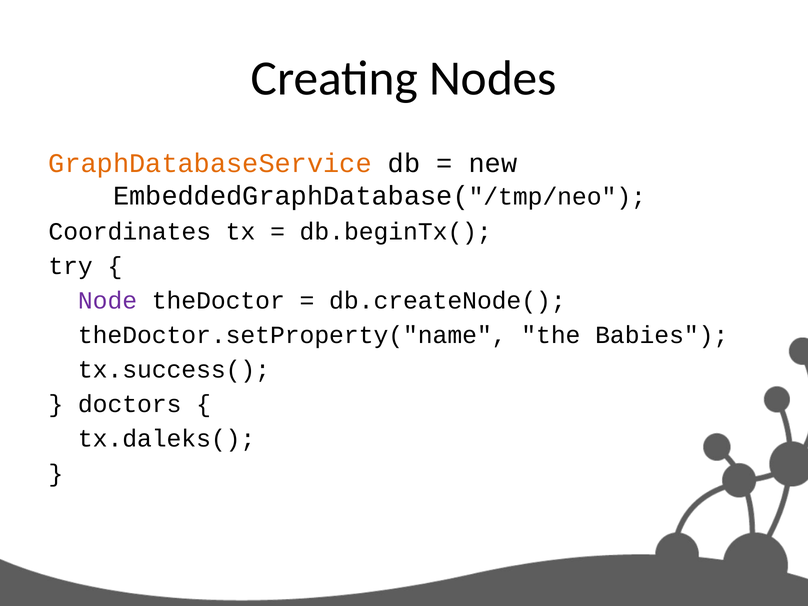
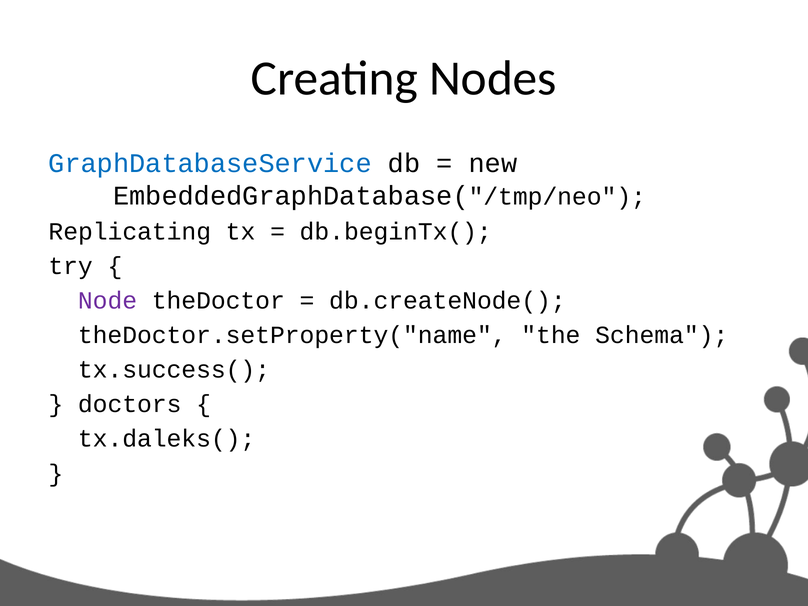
GraphDatabaseService colour: orange -> blue (210, 163)
Coordinates: Coordinates -> Replicating (130, 232)
Babies: Babies -> Schema (662, 335)
